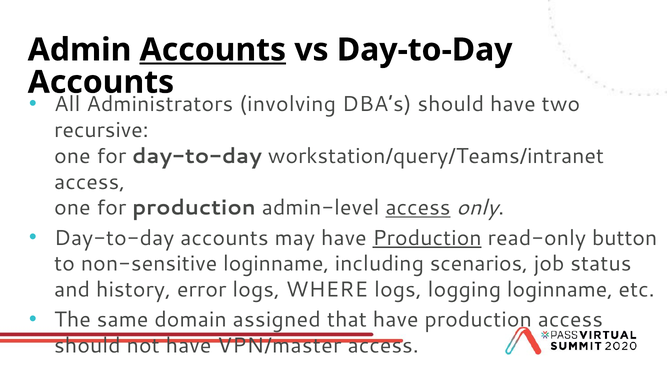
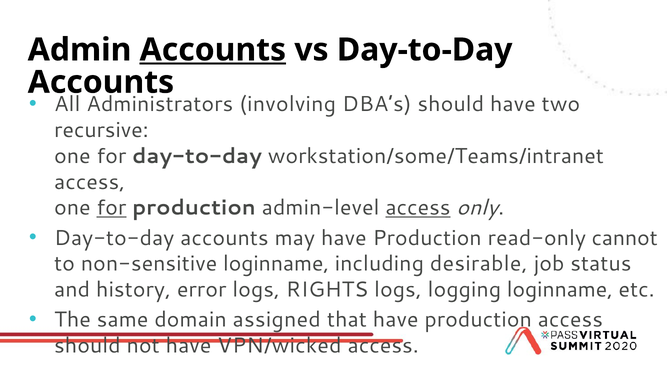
workstation/query/Teams/intranet: workstation/query/Teams/intranet -> workstation/some/Teams/intranet (436, 156)
for underline: none -> present (111, 208)
Production underline: present -> none (427, 238)
button: button -> cannot (625, 238)
scenarios: scenarios -> desirable (479, 264)
WHERE: WHERE -> RIGHTS (327, 290)
VPN/master: VPN/master -> VPN/wicked (279, 346)
